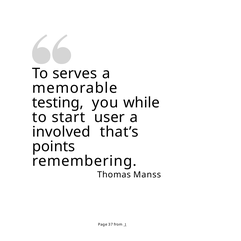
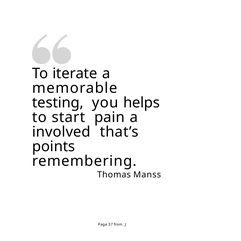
serves: serves -> iterate (75, 73)
while: while -> helps (142, 103)
user: user -> pain (109, 117)
